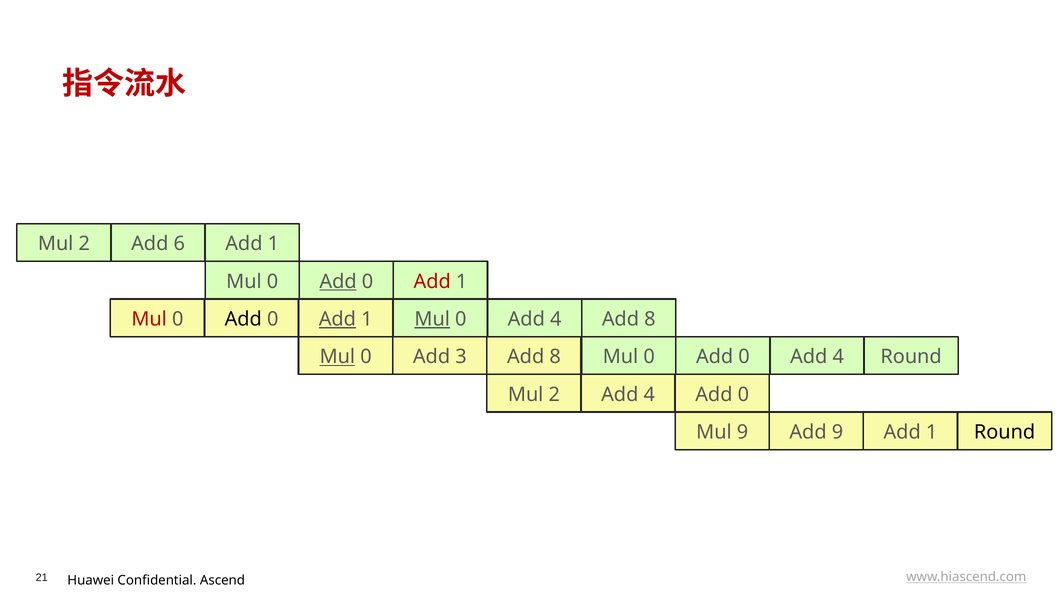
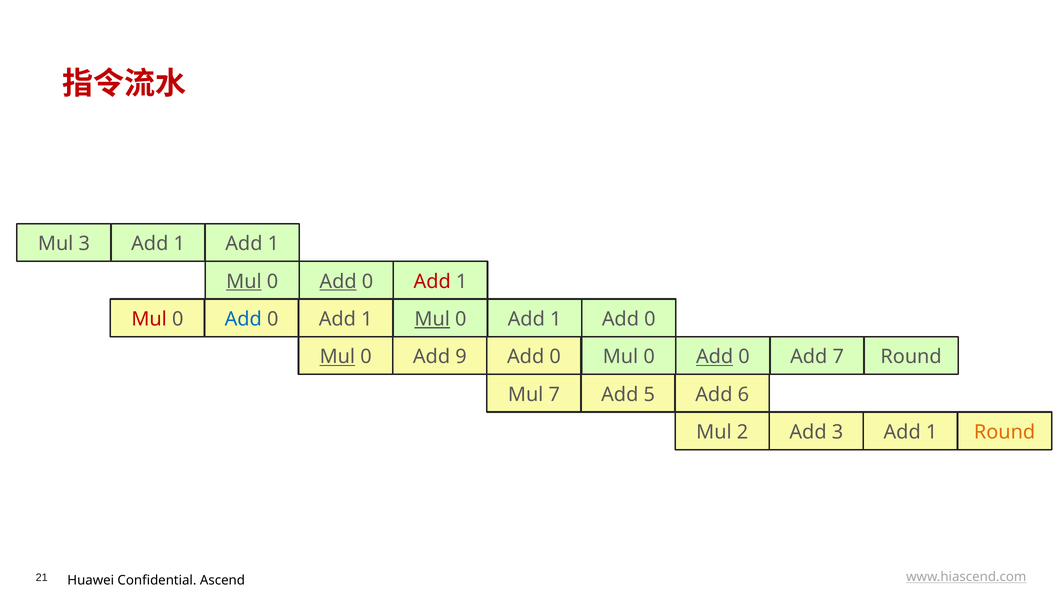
2: 2 -> 3 (84, 244)
6: 6 -> 1 (179, 244)
Mul underline: none -> present (244, 281)
Add colour: black -> blue (243, 319)
Add underline: present -> none (337, 319)
4: 4 -> 1 (556, 319)
8: 8 -> 0 (650, 319)
3: 3 -> 9 (461, 357)
8: 8 -> 0 (555, 357)
Add underline: none -> present (715, 357)
4: 4 -> 7 (838, 357)
2: 2 -> 7 (554, 394)
4: 4 -> 5 (649, 394)
0: 0 -> 6 (743, 394)
Mul 9: 9 -> 2 (743, 432)
Add 9: 9 -> 3 (838, 432)
Round colour: black -> orange (1005, 432)
